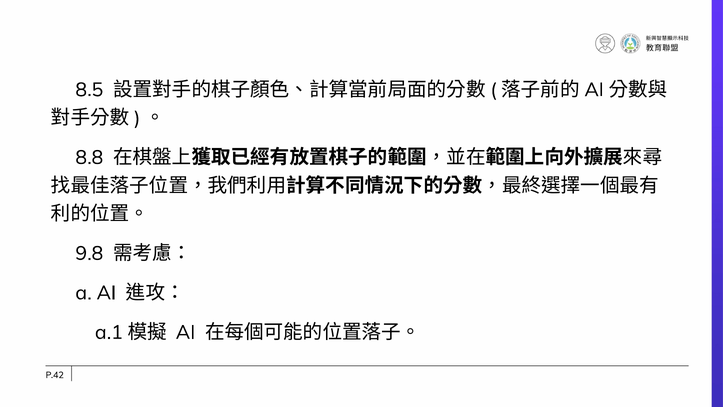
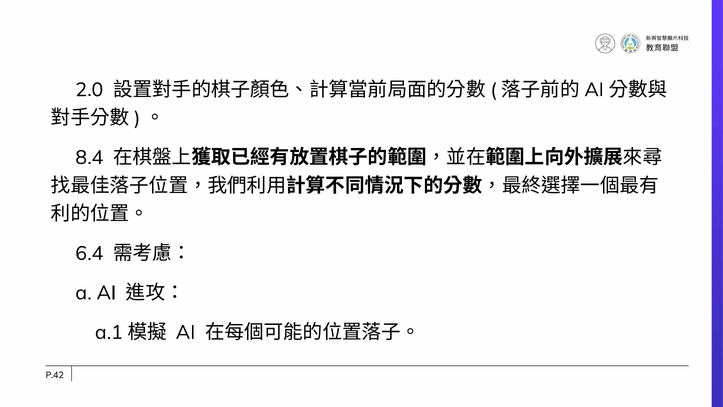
8.5: 8.5 -> 2.0 (89, 90)
8.8: 8.8 -> 8.4 (89, 157)
9.8: 9.8 -> 6.4 (89, 253)
